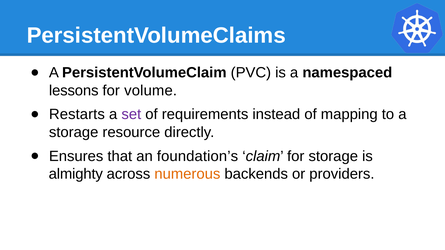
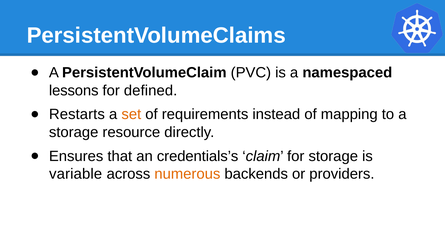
volume: volume -> defined (151, 91)
set colour: purple -> orange (131, 115)
foundation’s: foundation’s -> credentials’s (198, 156)
almighty: almighty -> variable (76, 174)
